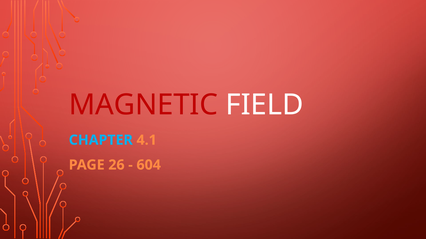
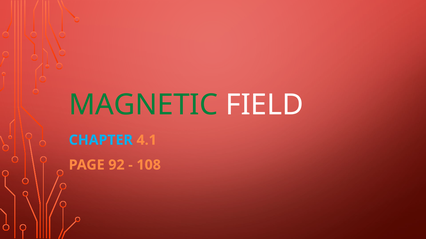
MAGNETIC colour: red -> green (143, 105)
26: 26 -> 92 (116, 165)
604: 604 -> 108 (149, 165)
